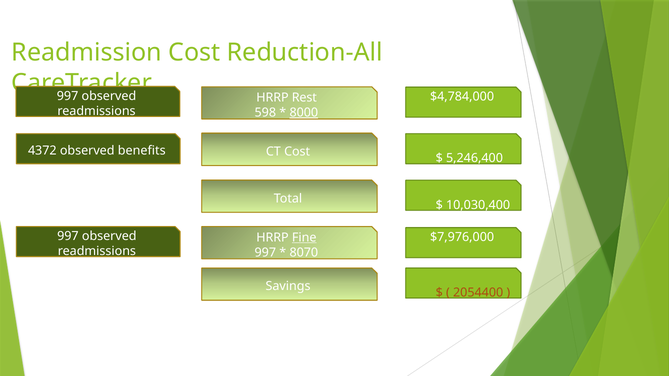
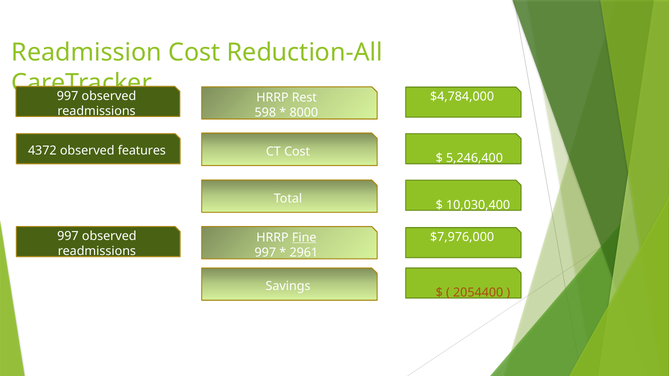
8000 underline: present -> none (304, 113)
benefits: benefits -> features (142, 151)
8070: 8070 -> 2961 (304, 253)
